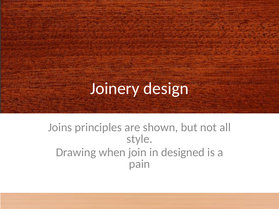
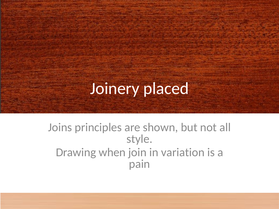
design: design -> placed (166, 89)
designed: designed -> variation (183, 153)
